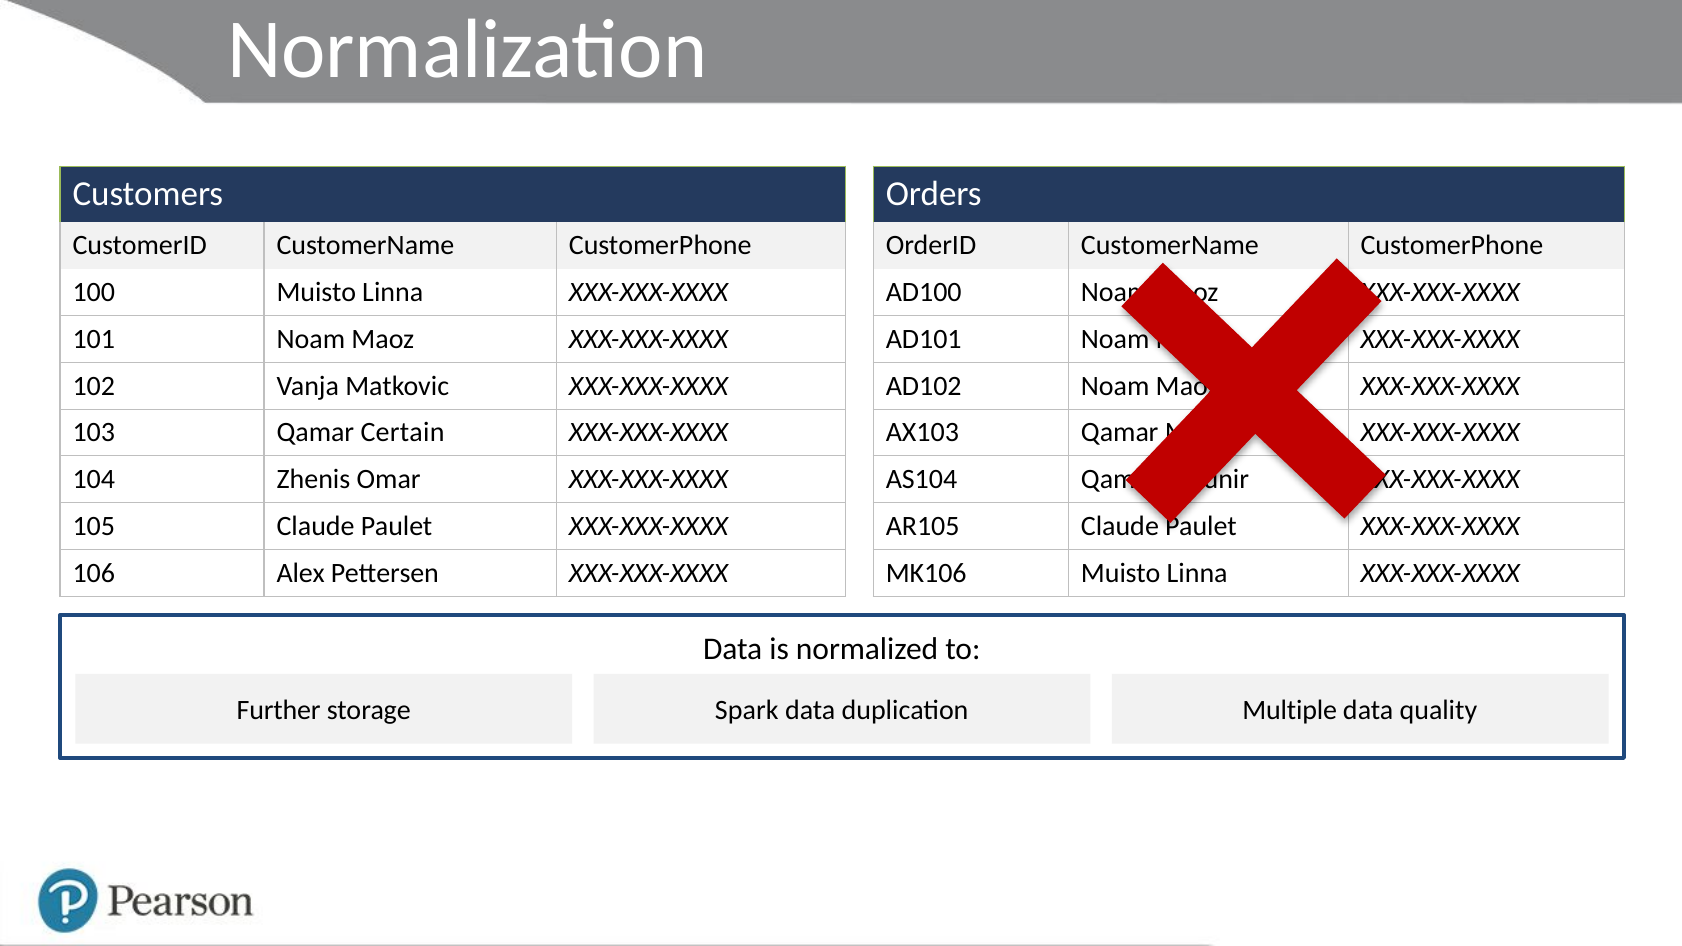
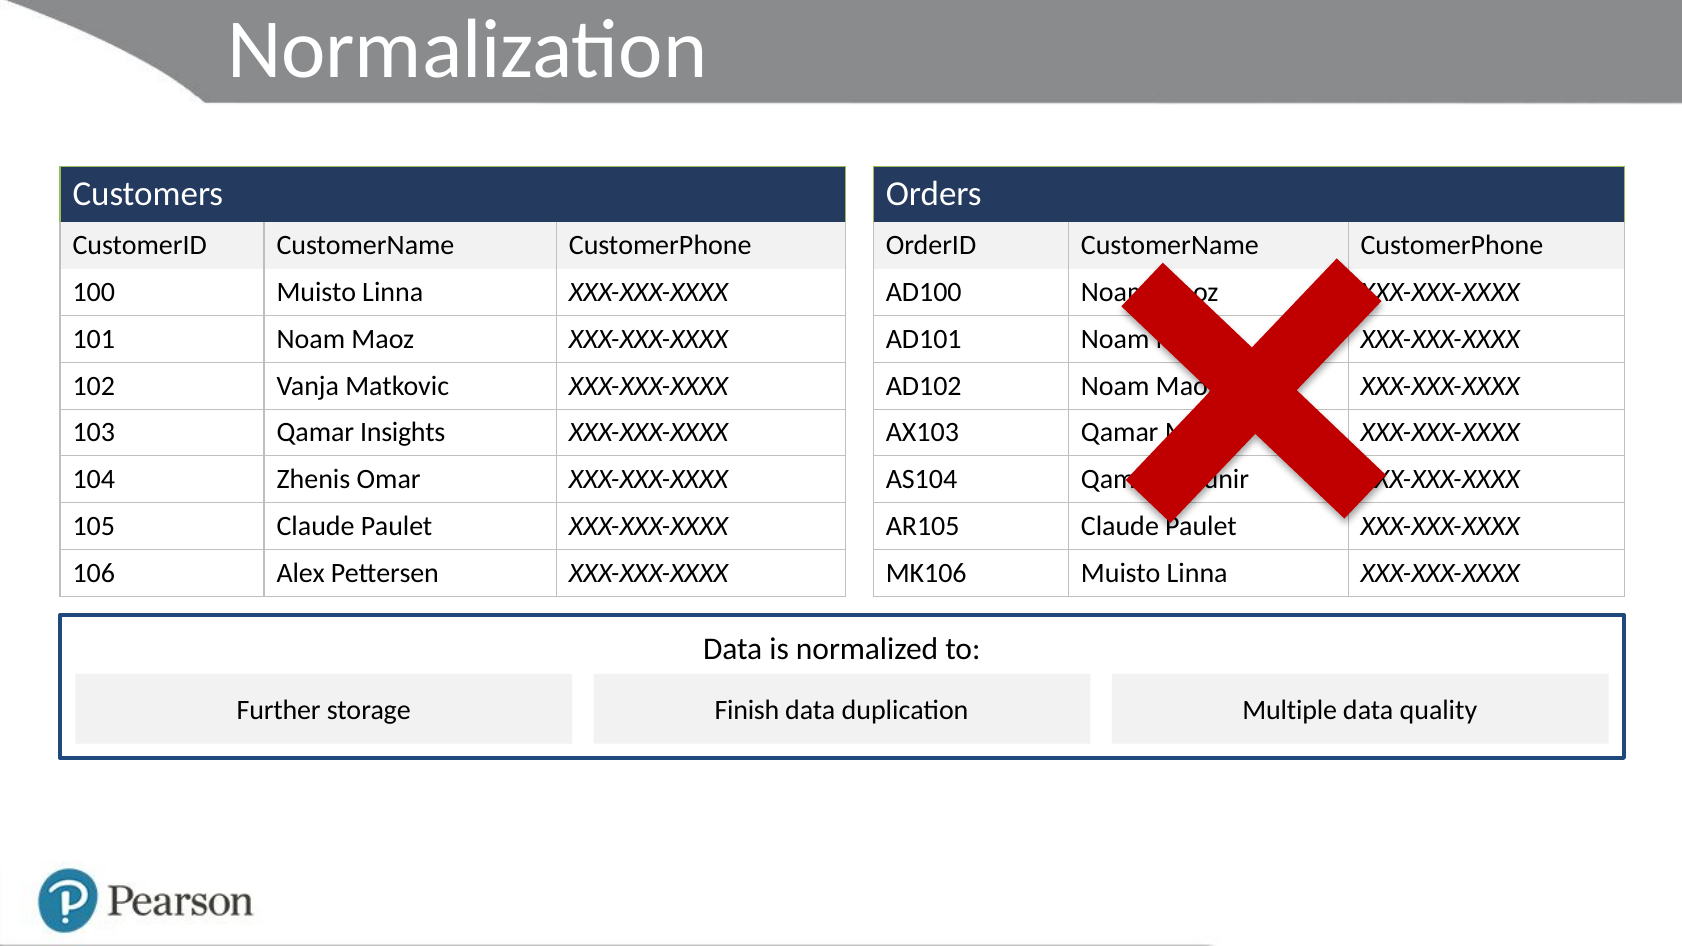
Certain: Certain -> Insights (403, 433)
Spark: Spark -> Finish (747, 711)
